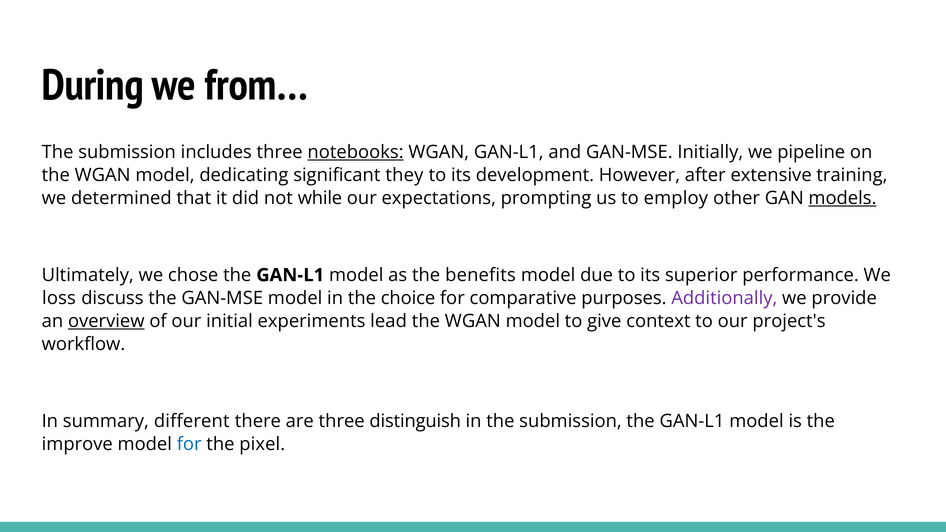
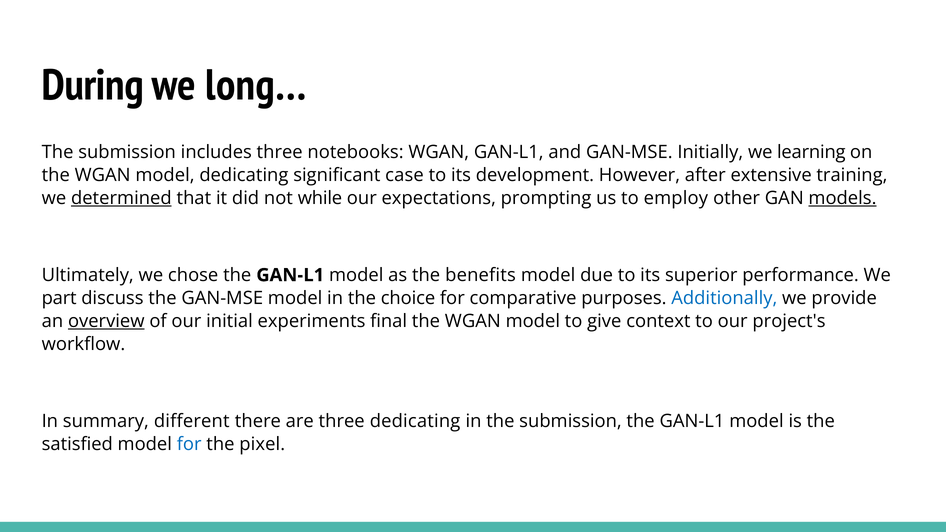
from…: from… -> long… (256, 85)
notebooks underline: present -> none (356, 152)
pipeline: pipeline -> learning (811, 152)
they: they -> case (404, 175)
determined underline: none -> present (121, 198)
loss: loss -> part (59, 298)
Additionally colour: purple -> blue (724, 298)
lead: lead -> final (389, 321)
three distinguish: distinguish -> dedicating (415, 421)
improve: improve -> satisfied (77, 444)
